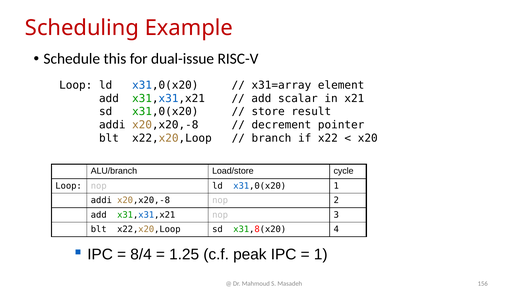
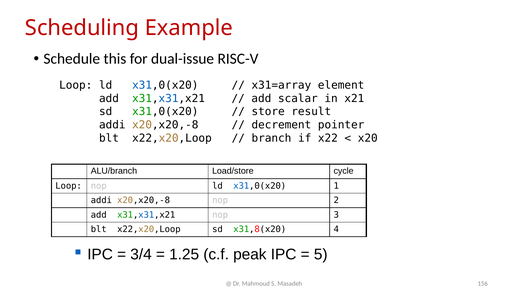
8/4: 8/4 -> 3/4 (141, 254)
1: 1 -> 5 (321, 254)
